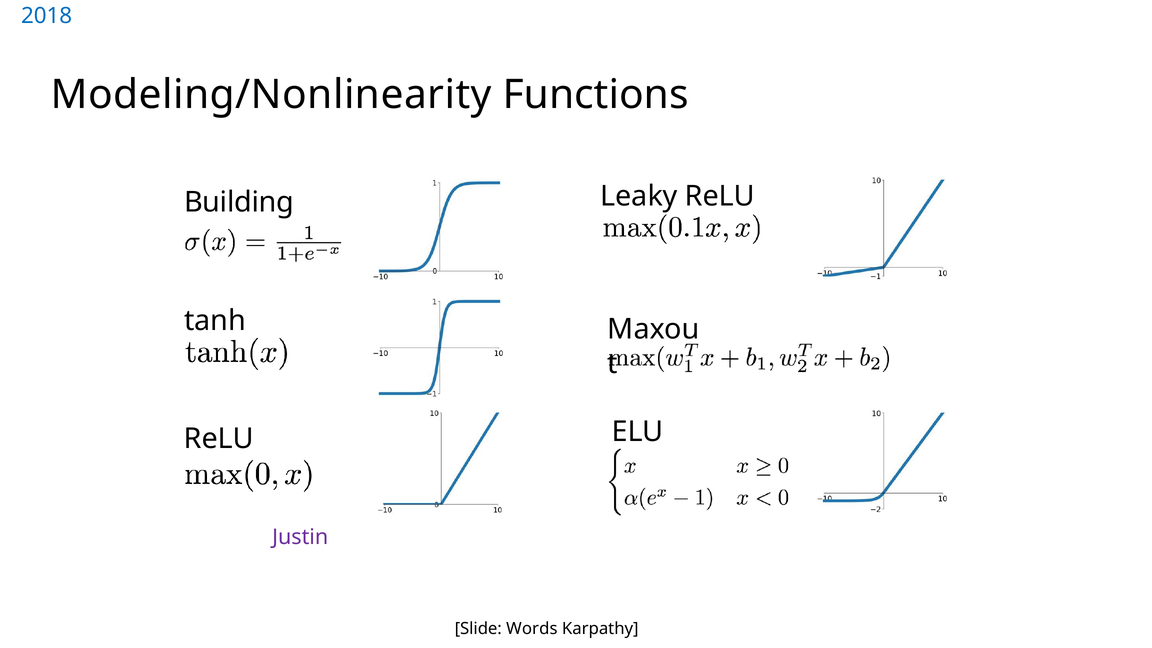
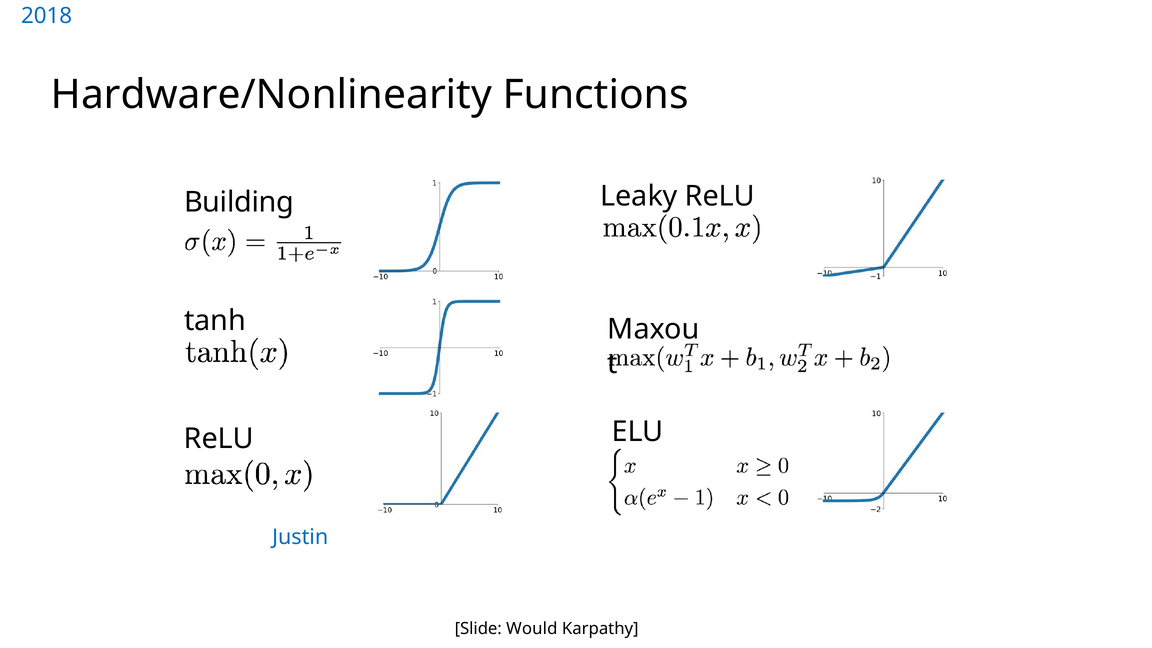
Modeling/Nonlinearity: Modeling/Nonlinearity -> Hardware/Nonlinearity (271, 95)
Justin colour: purple -> blue (300, 537)
Words: Words -> Would (532, 629)
